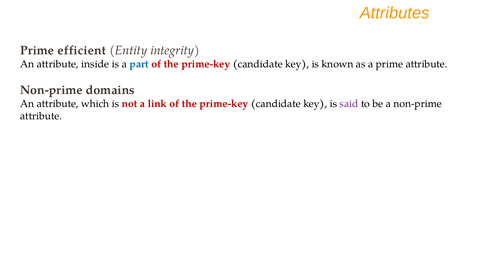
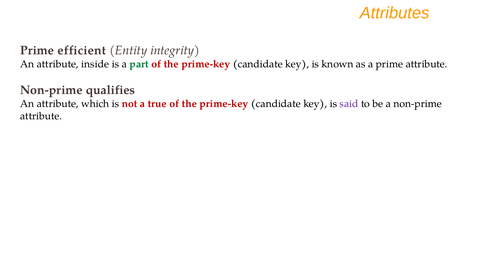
part colour: blue -> green (139, 64)
domains: domains -> qualifies (110, 90)
link: link -> true (157, 103)
